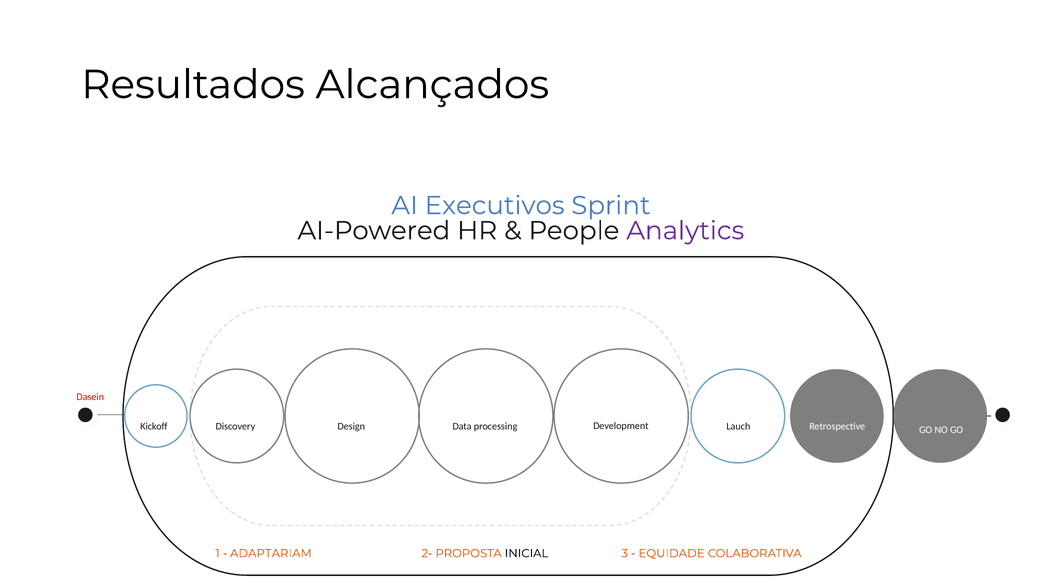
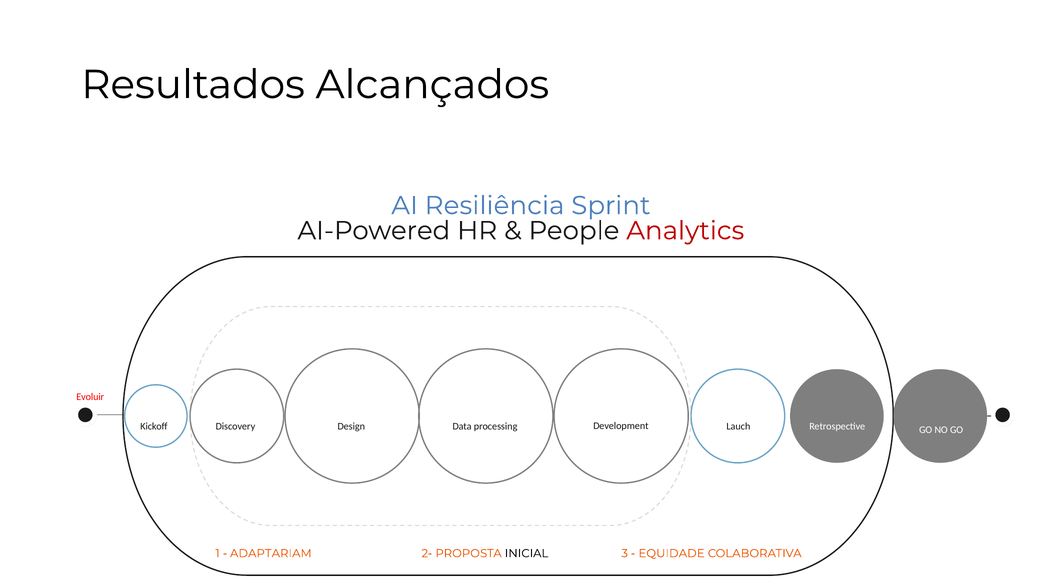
Executivos: Executivos -> Resiliência (495, 206)
Analytics colour: purple -> red (685, 231)
Dasein: Dasein -> Evoluir (90, 397)
